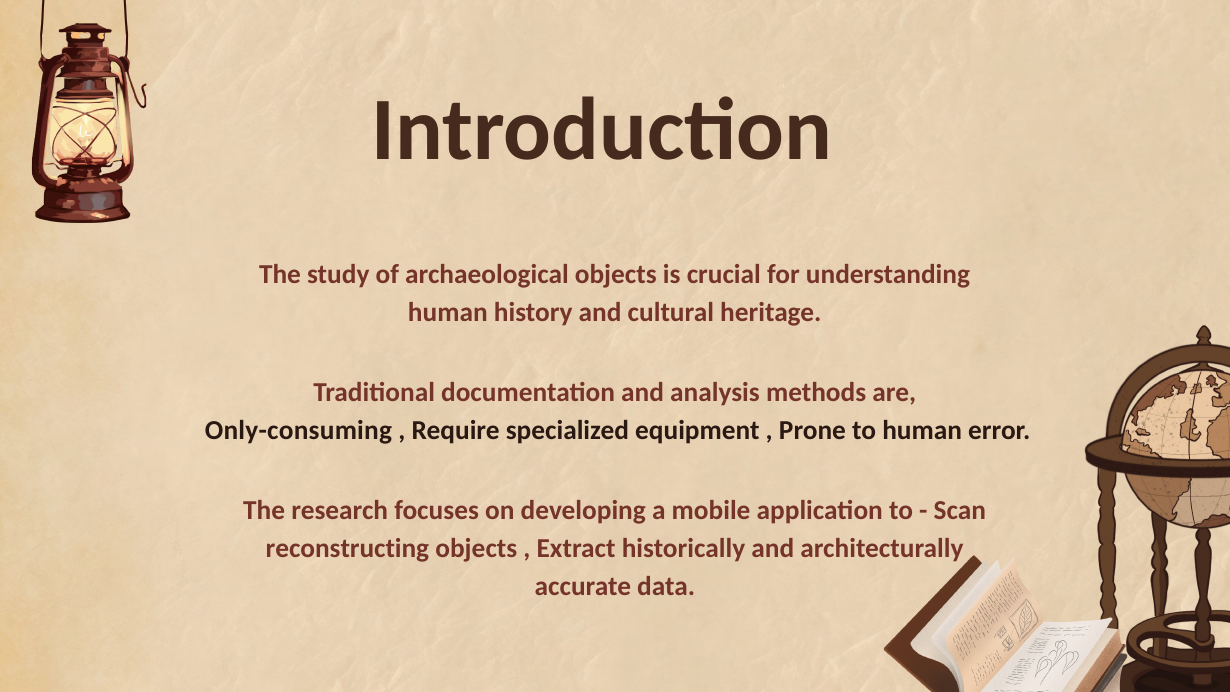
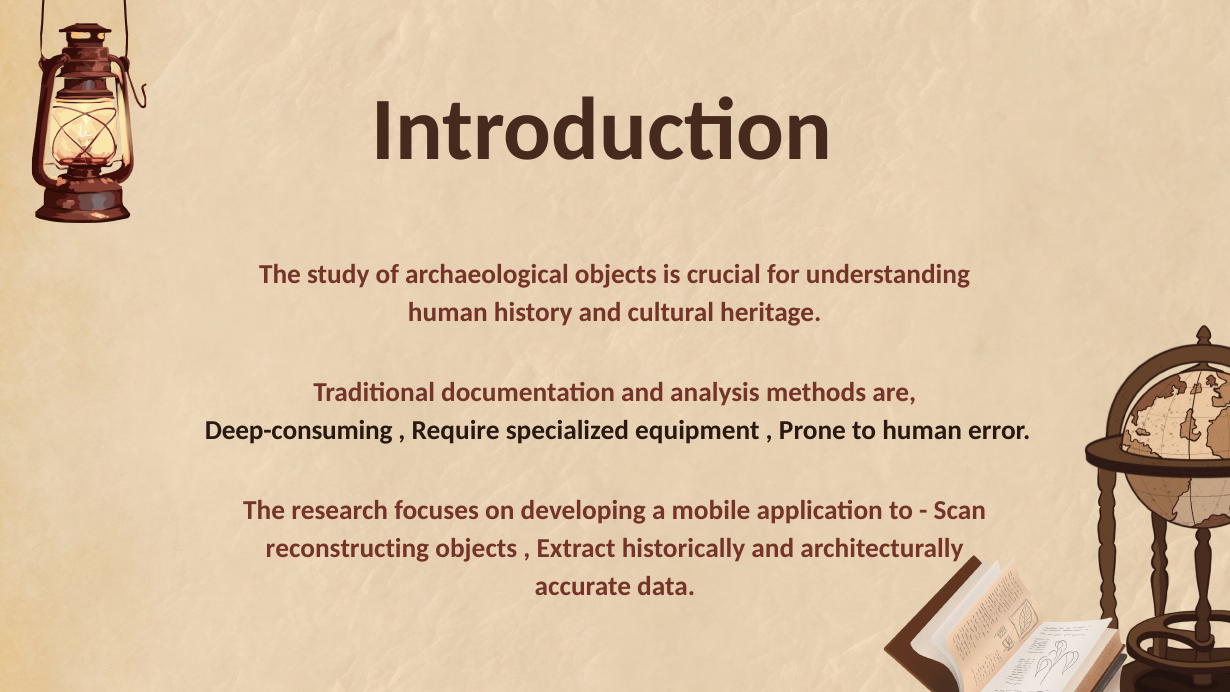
Only-consuming: Only-consuming -> Deep-consuming (299, 430)
